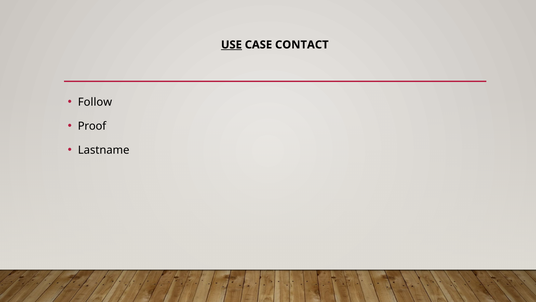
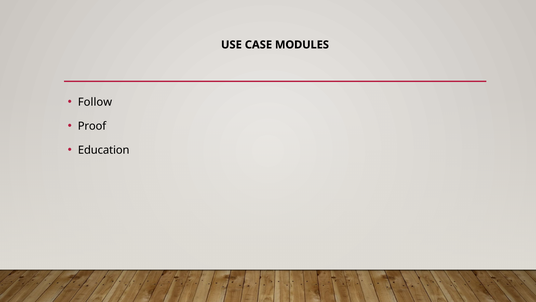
USE underline: present -> none (231, 45)
CONTACT: CONTACT -> MODULES (302, 45)
Lastname: Lastname -> Education (104, 150)
